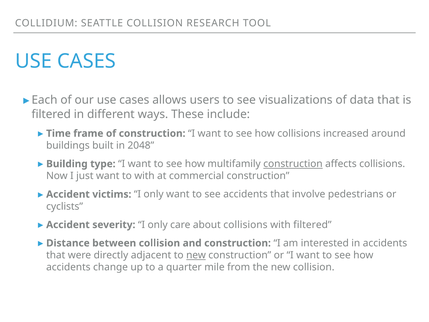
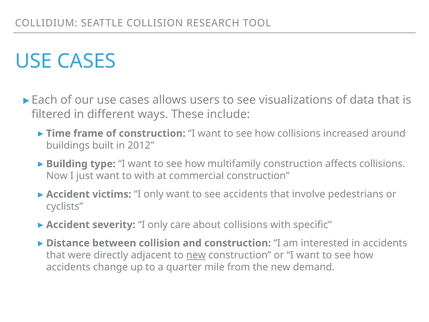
2048: 2048 -> 2012 (141, 145)
construction underline: present -> none (293, 164)
with filtered: filtered -> specific (313, 225)
new collision: collision -> demand (314, 267)
